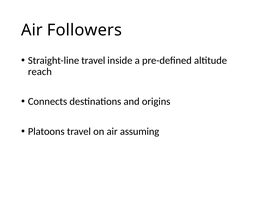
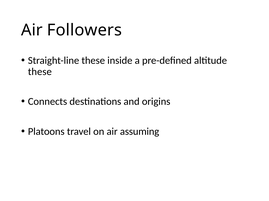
Straight-line travel: travel -> these (93, 61)
reach: reach -> these (40, 72)
